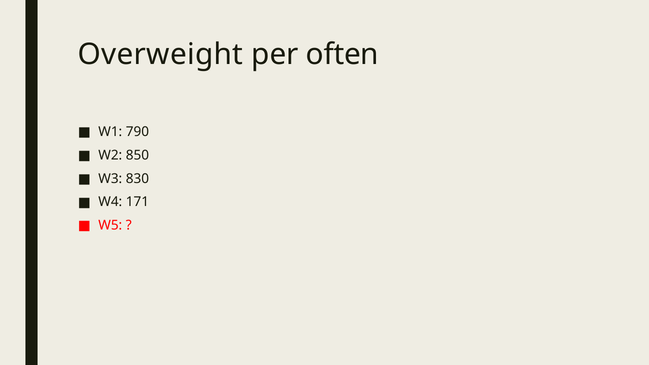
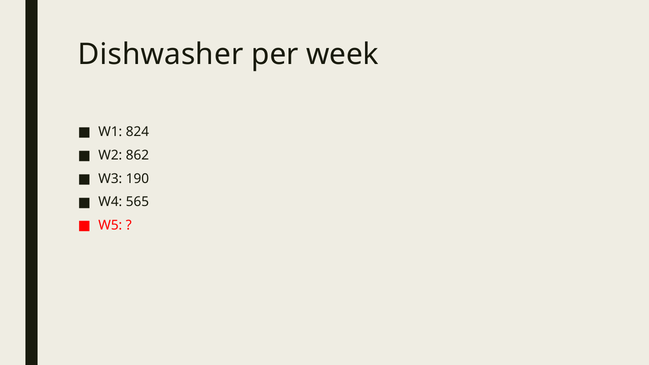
Overweight: Overweight -> Dishwasher (161, 55)
often: often -> week (342, 55)
790: 790 -> 824 (137, 132)
850: 850 -> 862 (137, 155)
830: 830 -> 190 (137, 179)
171: 171 -> 565 (137, 202)
